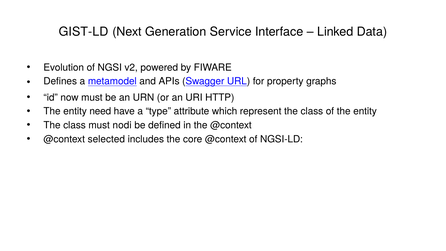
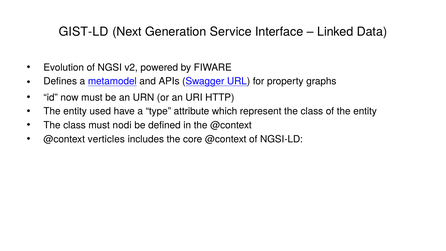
need: need -> used (100, 111)
selected: selected -> verticles (106, 139)
